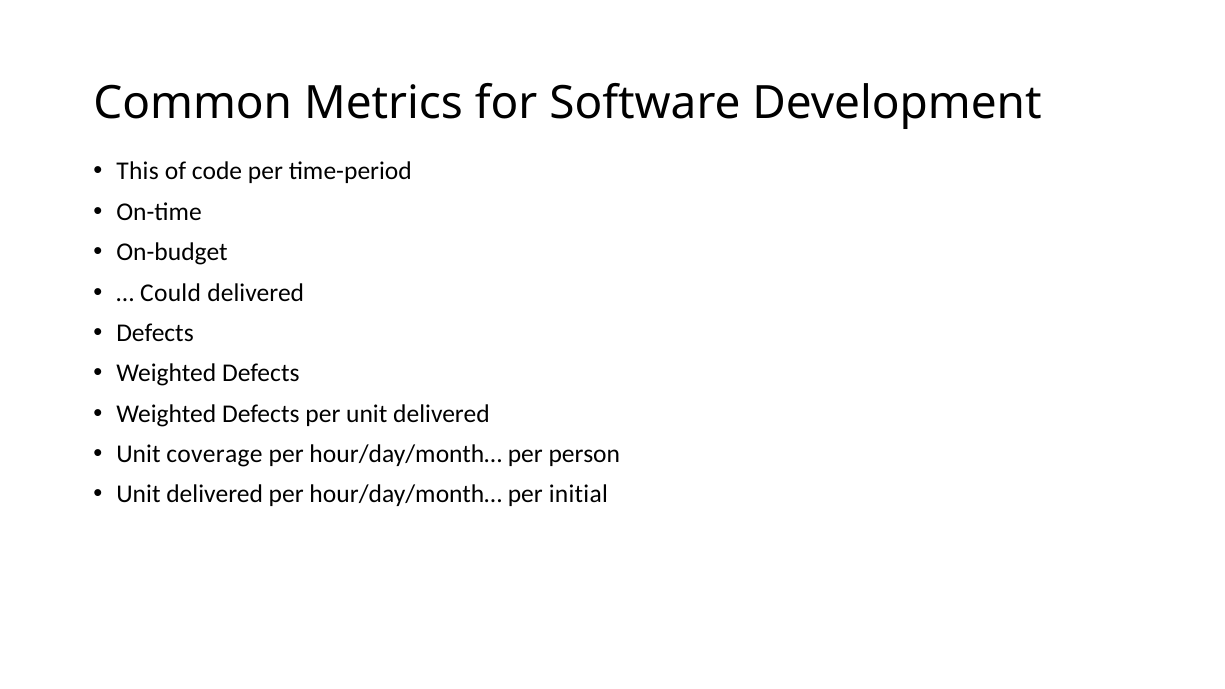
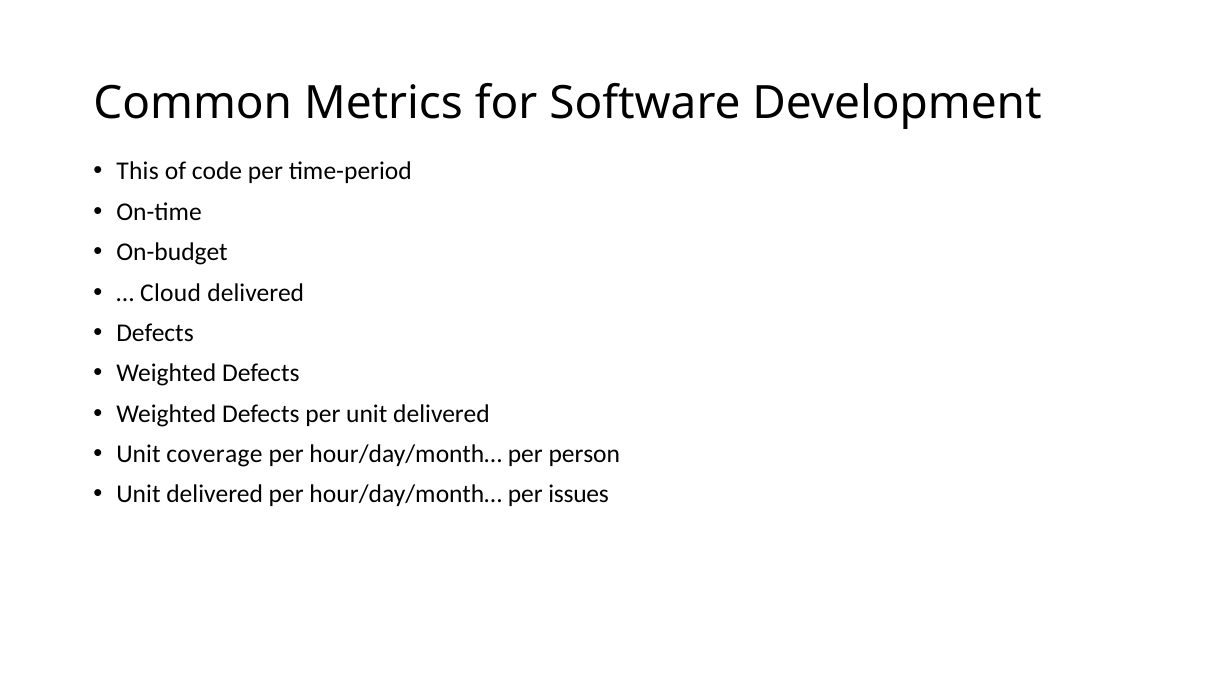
Could: Could -> Cloud (171, 293)
initial: initial -> issues (579, 494)
